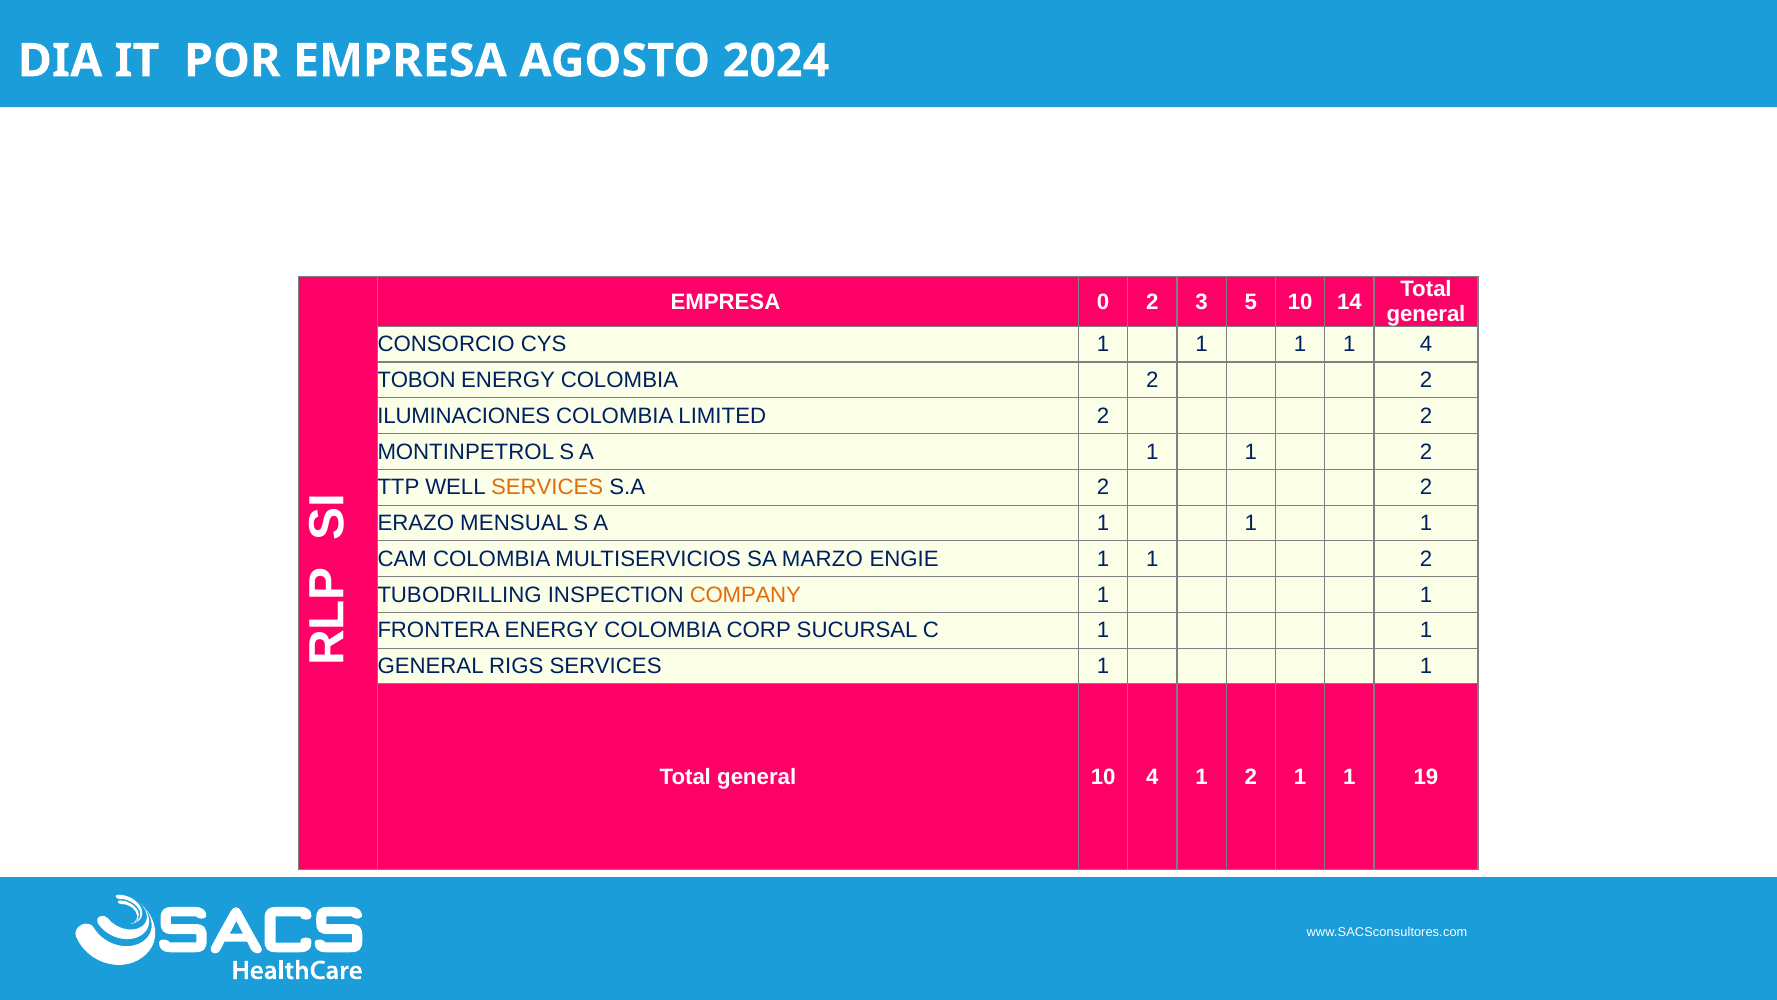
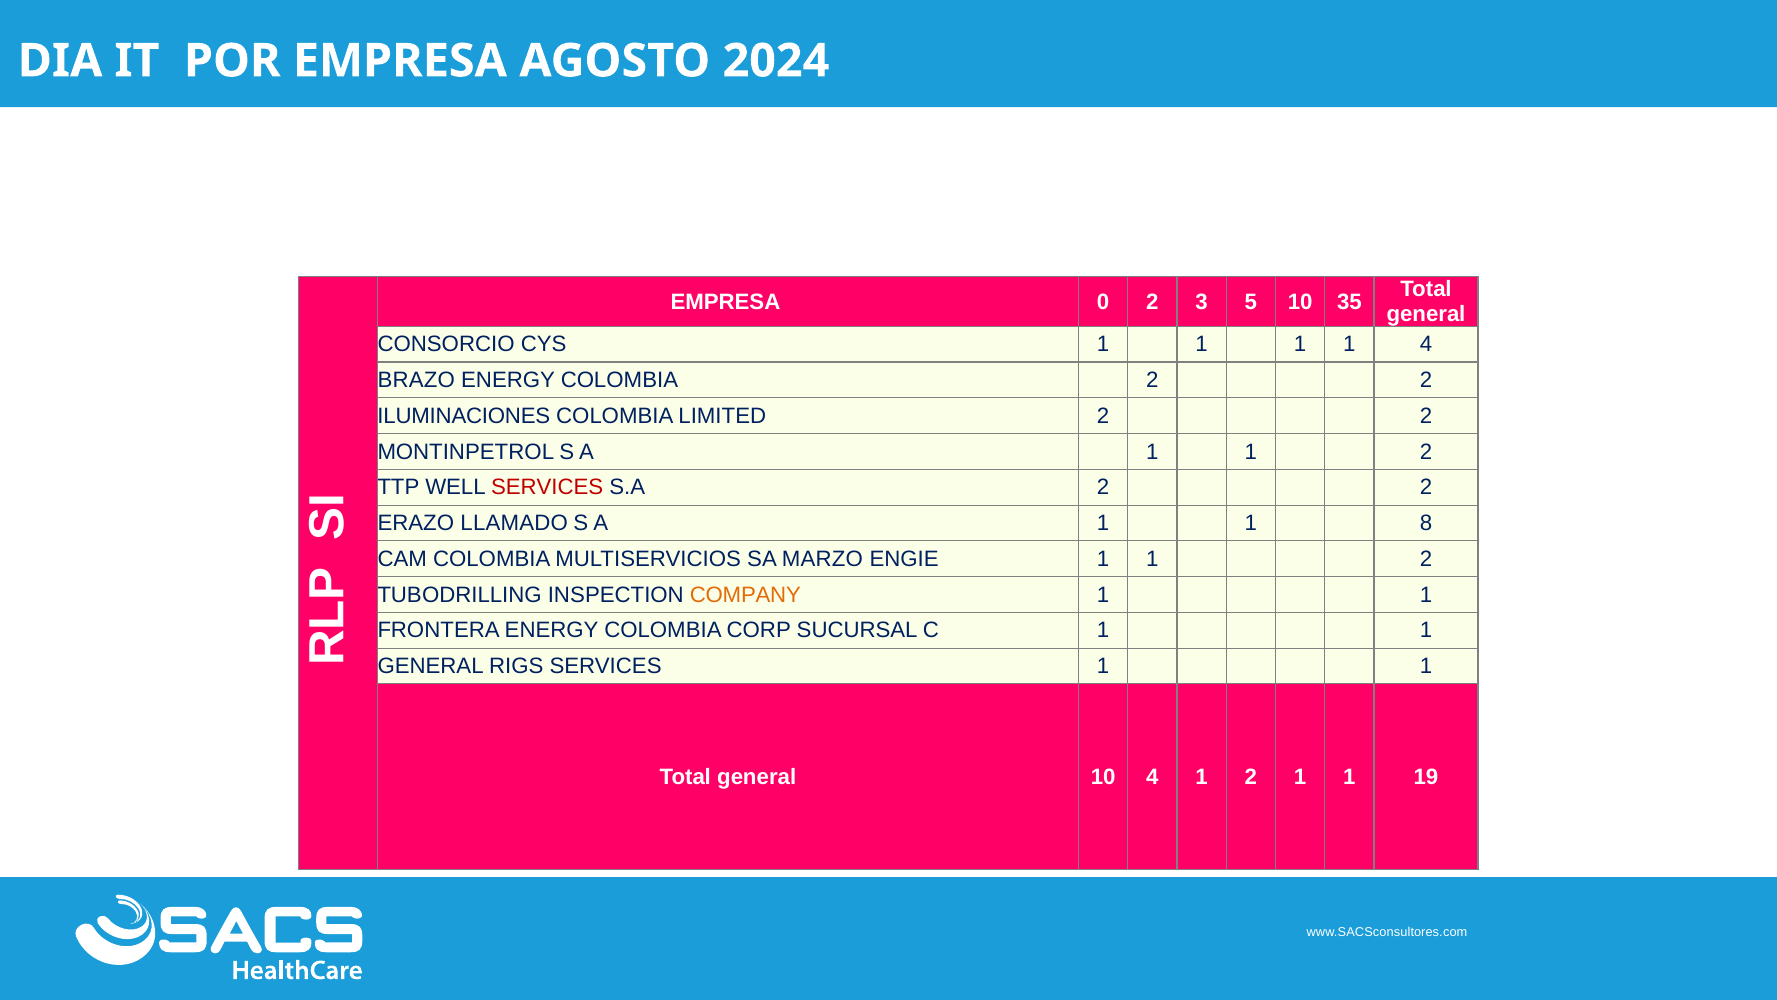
14: 14 -> 35 (1349, 302)
TOBON: TOBON -> BRAZO (416, 380)
SERVICES colour: orange -> red (547, 487)
MENSUAL: MENSUAL -> LLAMADO (514, 523)
A 1 1 1: 1 -> 8 (1426, 523)
